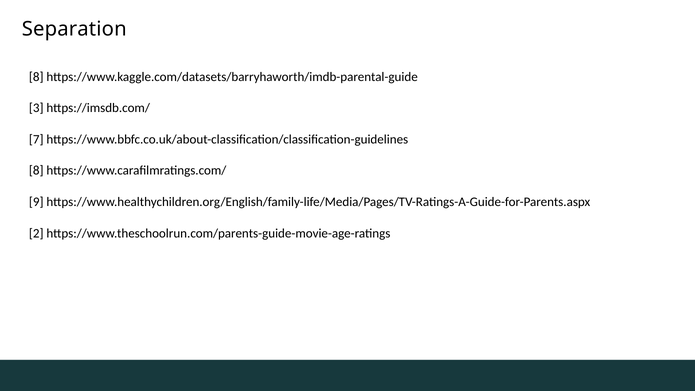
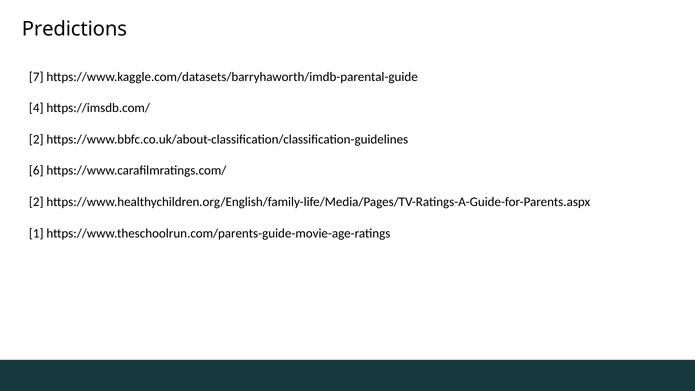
Separation: Separation -> Predictions (74, 29)
8: 8 -> 7 (36, 77)
3: 3 -> 4 (36, 108)
7: 7 -> 2 (36, 139)
8: 8 -> 6 (36, 171)
9: 9 -> 2 (36, 202)
2: 2 -> 1 (36, 233)
